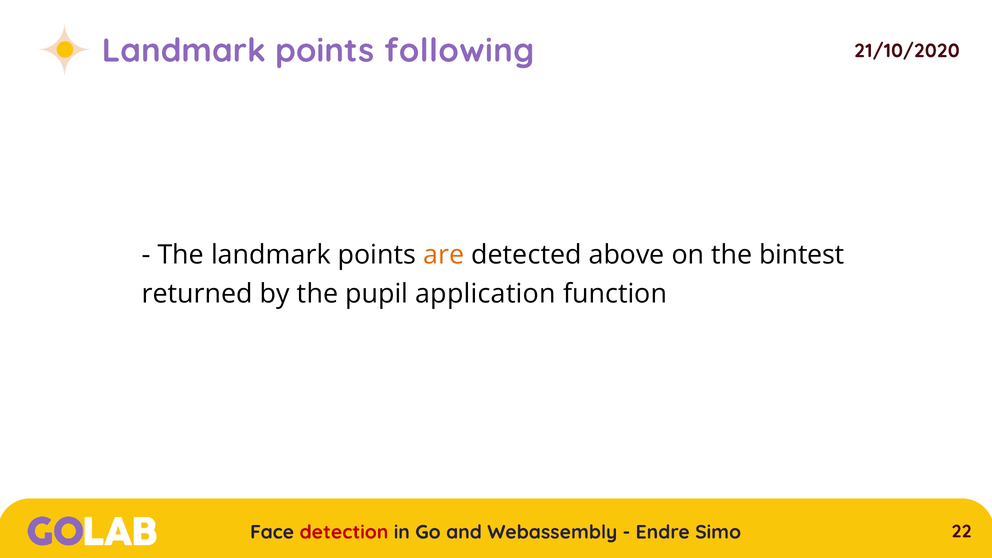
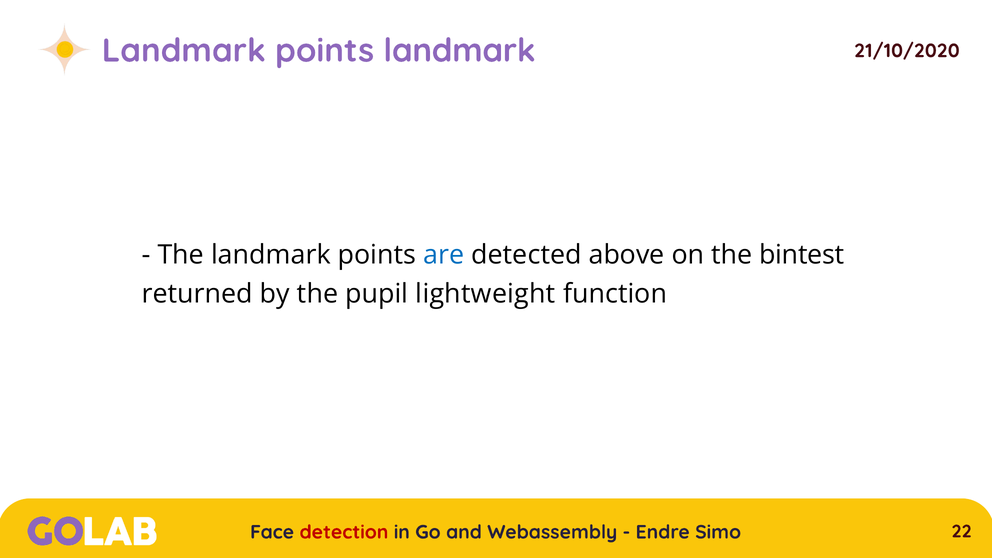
points following: following -> landmark (459, 51)
are colour: orange -> blue (444, 255)
application: application -> lightweight (486, 294)
